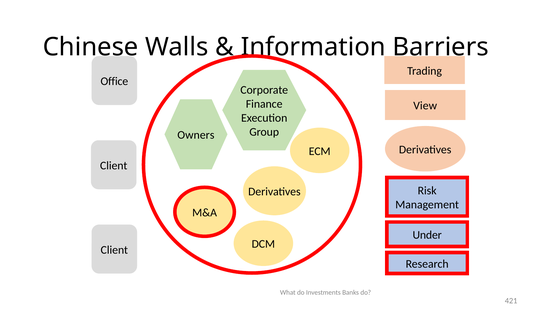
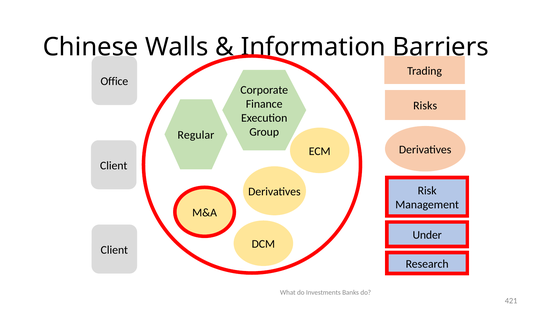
View: View -> Risks (425, 106)
Owners: Owners -> Regular (196, 135)
